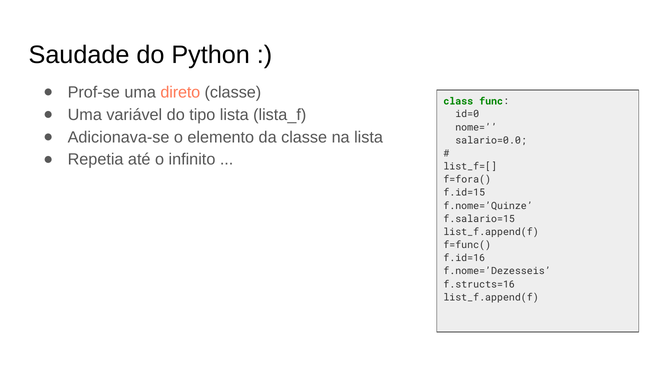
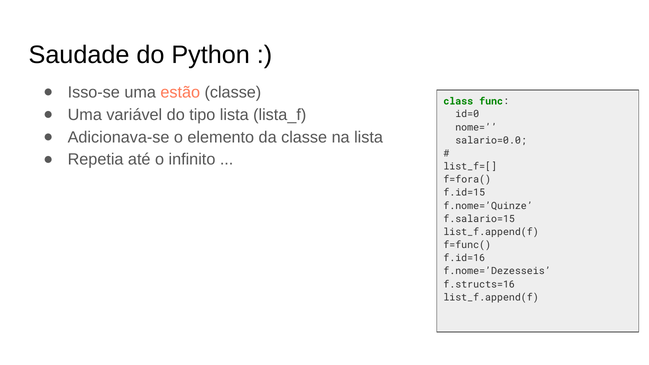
Prof-se: Prof-se -> Isso-se (94, 93)
direto: direto -> estão (180, 93)
